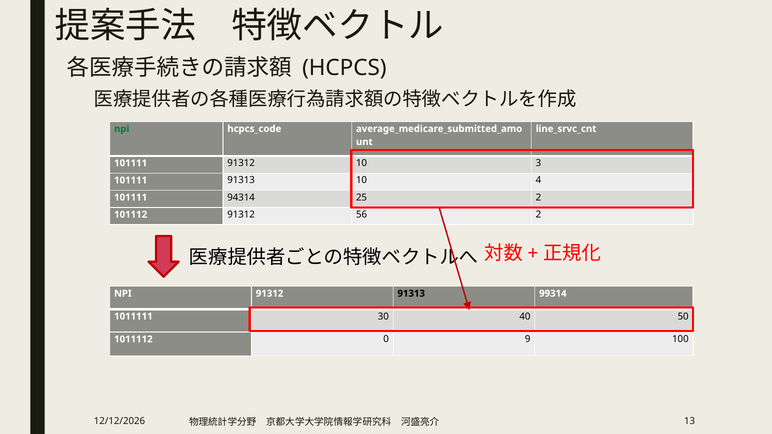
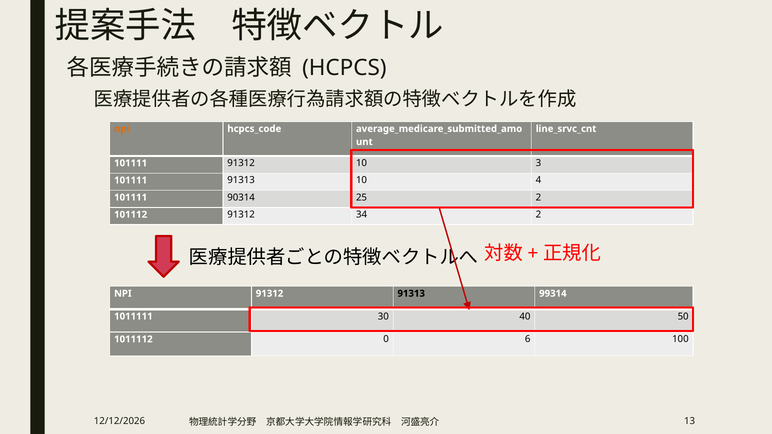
npi colour: green -> orange (122, 129)
94314: 94314 -> 90314 (241, 198)
56: 56 -> 34 (362, 215)
9: 9 -> 6 (528, 339)
